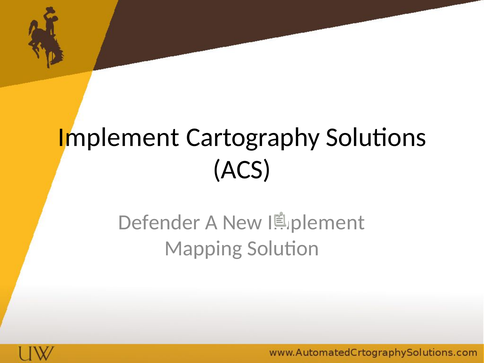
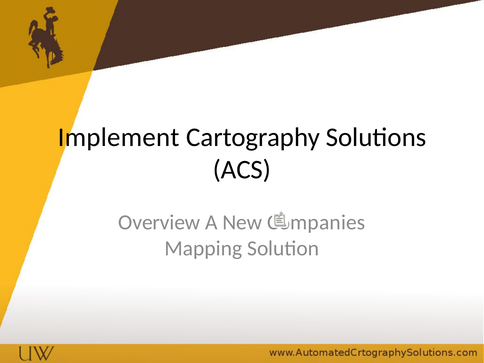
Defender: Defender -> Overview (159, 223)
New Implement: Implement -> Companies (316, 223)
